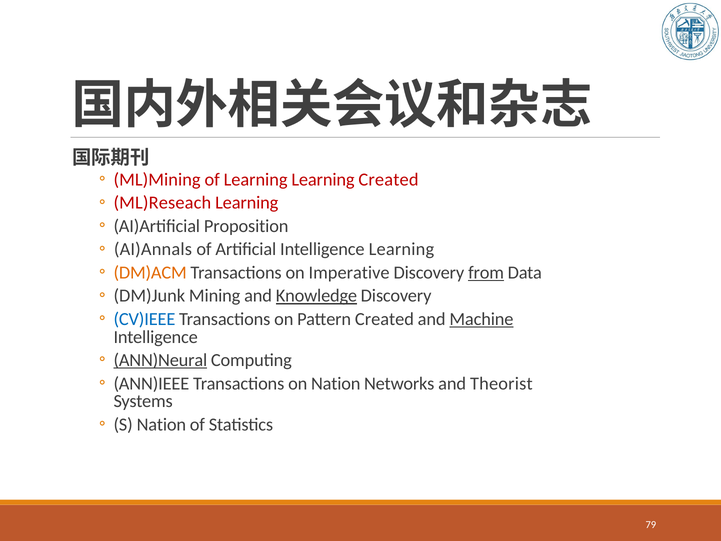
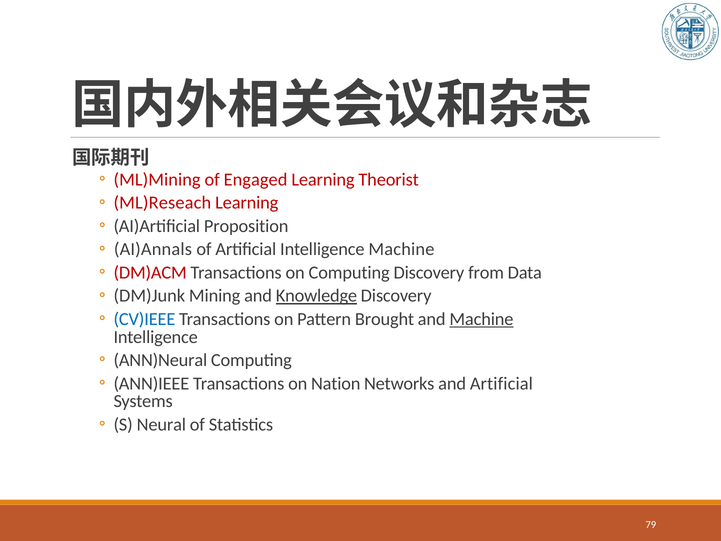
of Learning: Learning -> Engaged (256, 180)
Learning Created: Created -> Theorist (389, 180)
Intelligence Learning: Learning -> Machine (401, 249)
DM)ACM colour: orange -> red (150, 272)
on Imperative: Imperative -> Computing (349, 272)
from underline: present -> none (486, 272)
Pattern Created: Created -> Brought (385, 319)
ANN)Neural underline: present -> none (160, 360)
and Theorist: Theorist -> Artificial (501, 383)
S Nation: Nation -> Neural (161, 424)
